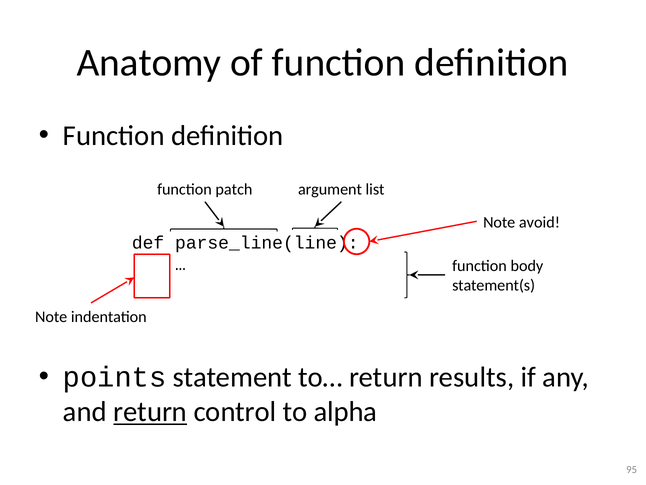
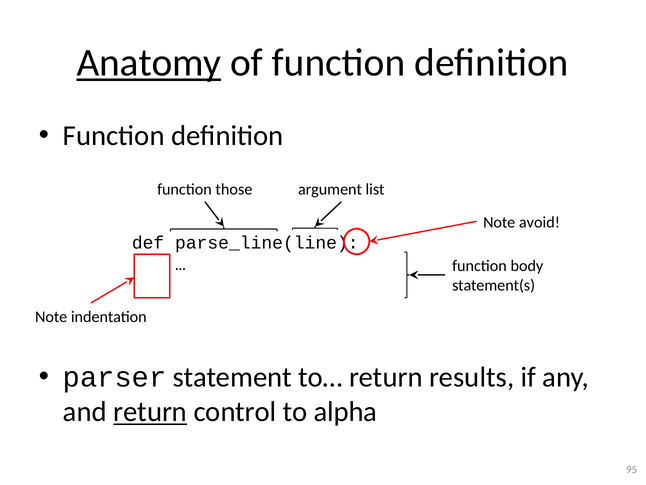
Anatomy underline: none -> present (149, 63)
patch: patch -> those (234, 189)
points: points -> parser (115, 377)
